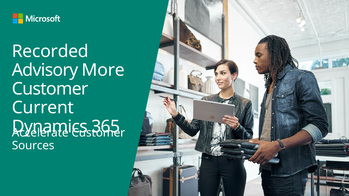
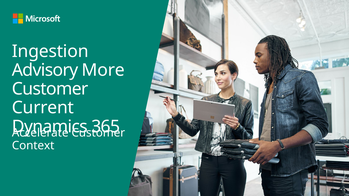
Recorded: Recorded -> Ingestion (50, 51)
Sources: Sources -> Context (33, 146)
